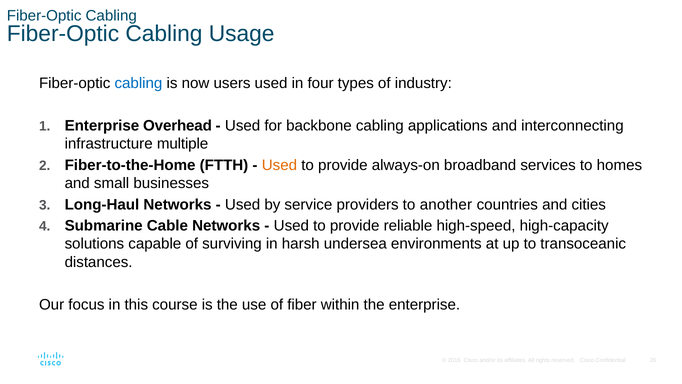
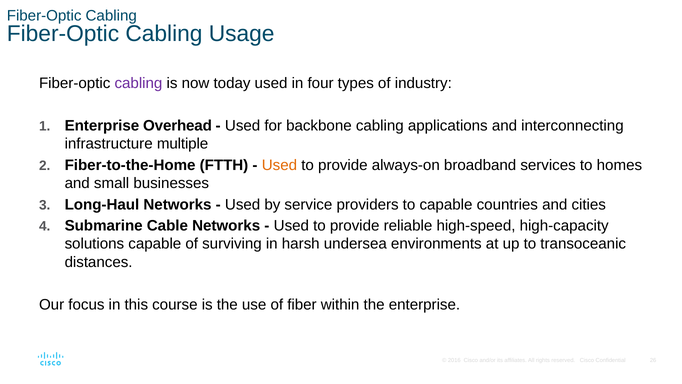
cabling colour: blue -> purple (138, 83)
users: users -> today (232, 83)
to another: another -> capable (446, 204)
